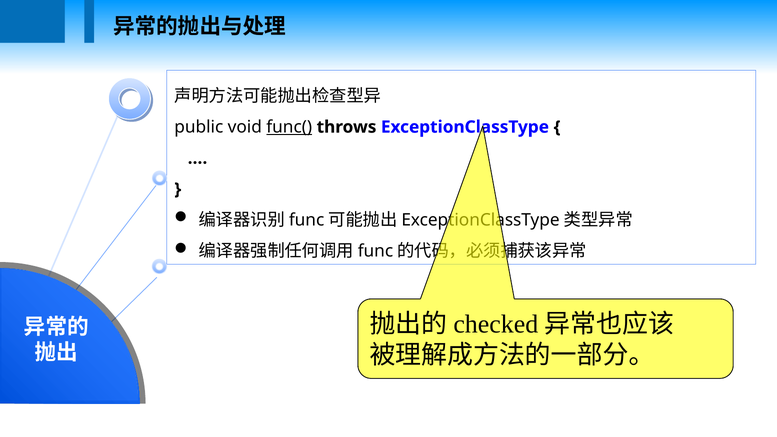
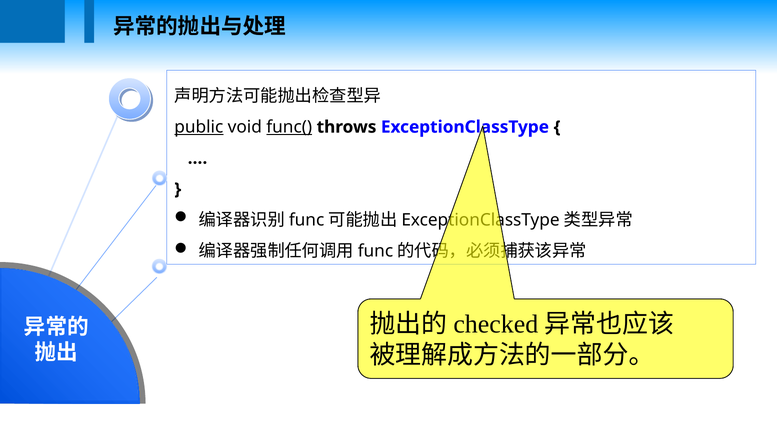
public underline: none -> present (199, 127)
